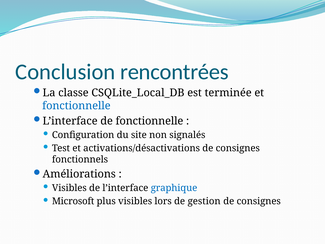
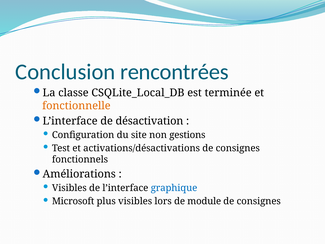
fonctionnelle colour: blue -> orange (76, 106)
de fonctionnelle: fonctionnelle -> désactivation (149, 121)
signalés: signalés -> gestions (187, 135)
gestion: gestion -> module (204, 201)
